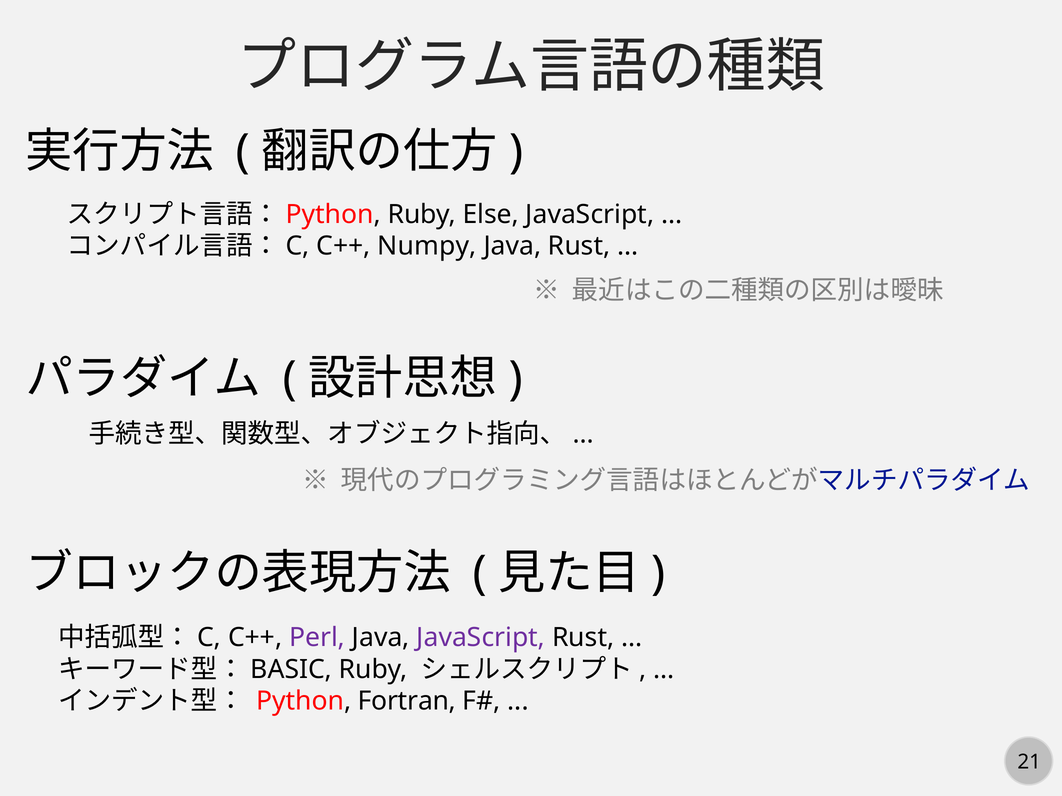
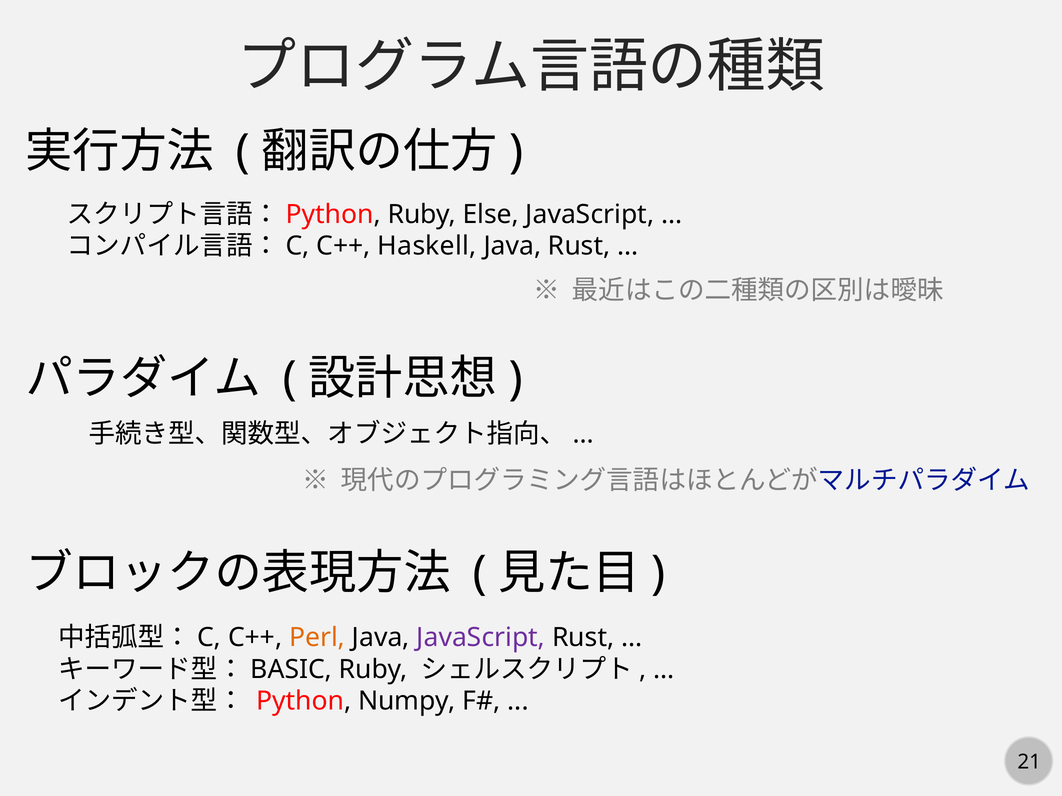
Numpy: Numpy -> Haskell (427, 246)
Perl colour: purple -> orange (317, 638)
Fortran: Fortran -> Numpy (407, 702)
